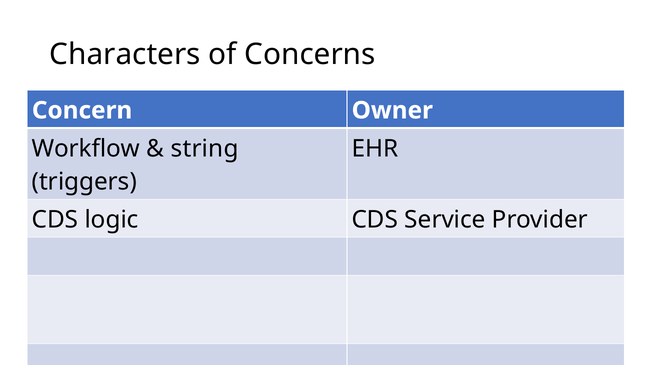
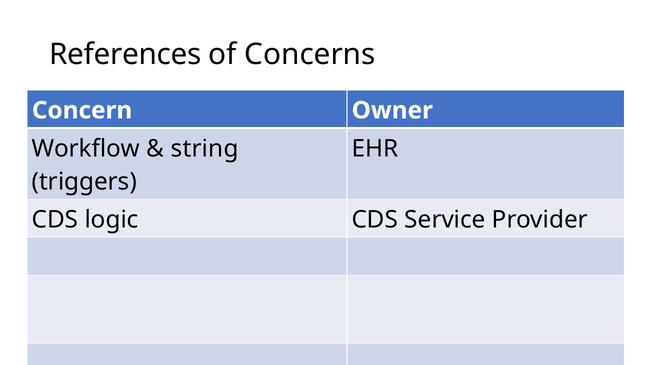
Characters: Characters -> References (125, 55)
